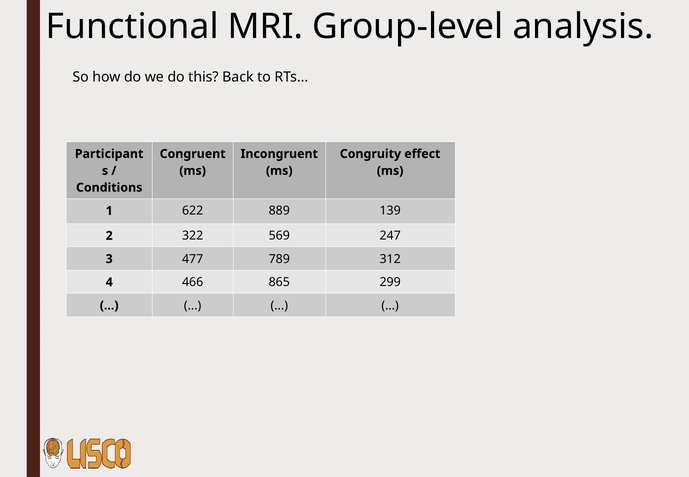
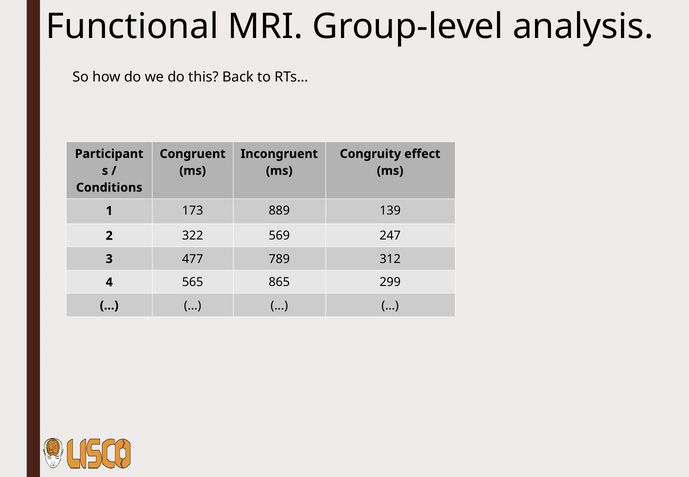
622: 622 -> 173 (193, 211)
466: 466 -> 565 (193, 282)
